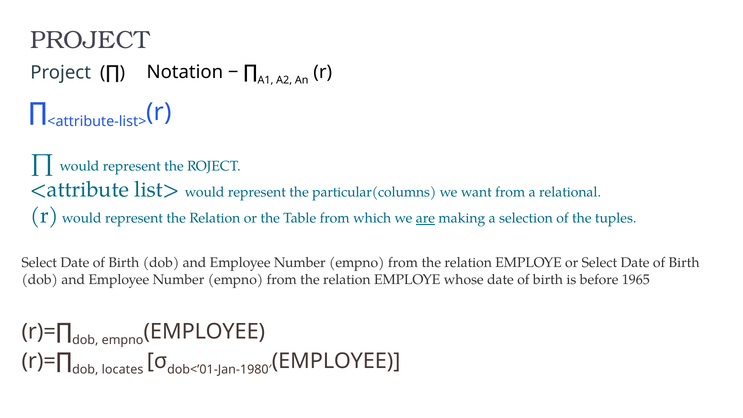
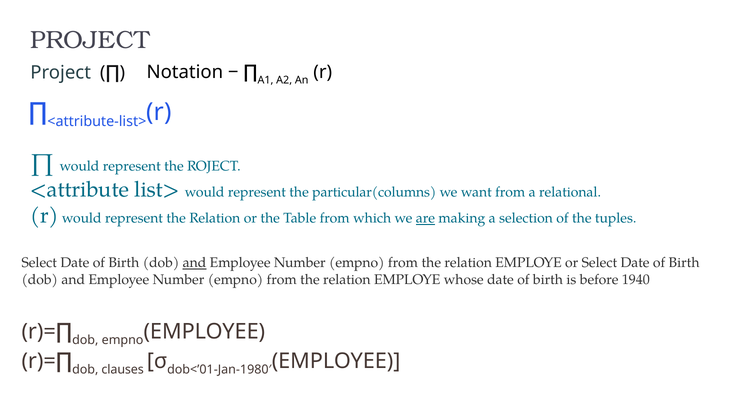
and underline: none -> present (195, 263)
1965: 1965 -> 1940 (636, 280)
locates: locates -> clauses (123, 370)
